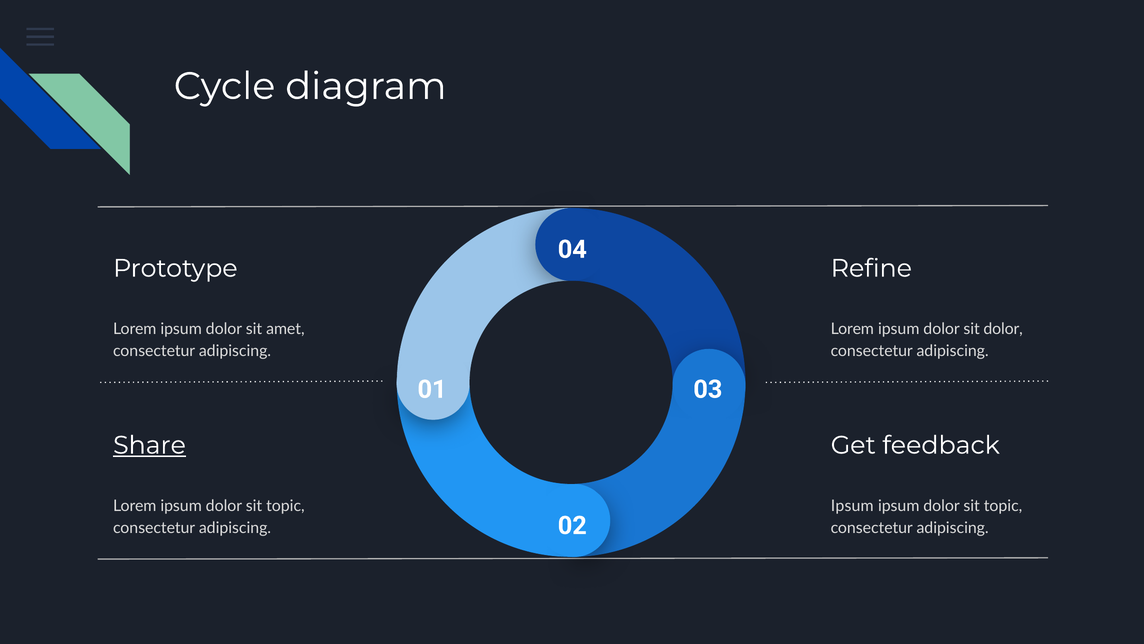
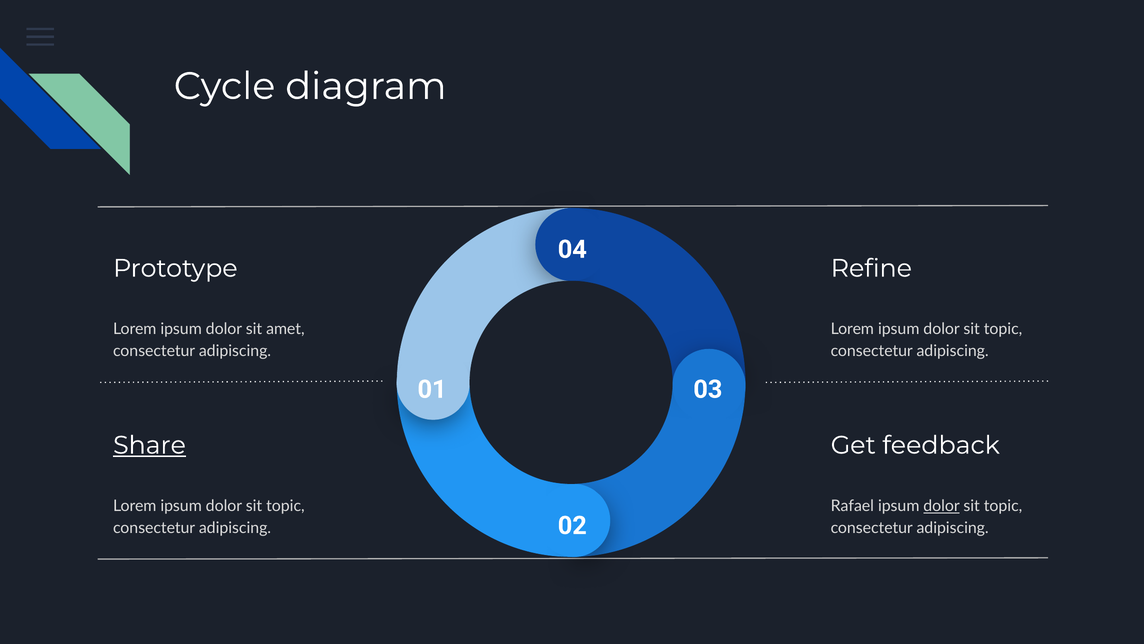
dolor: dolor -> topic (1003, 329)
Ipsum: Ipsum -> Rafael (852, 506)
dolor underline: none -> present (942, 506)
